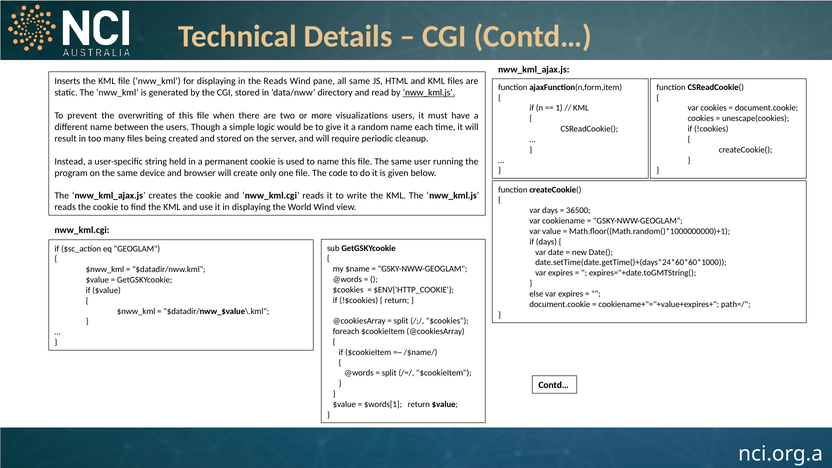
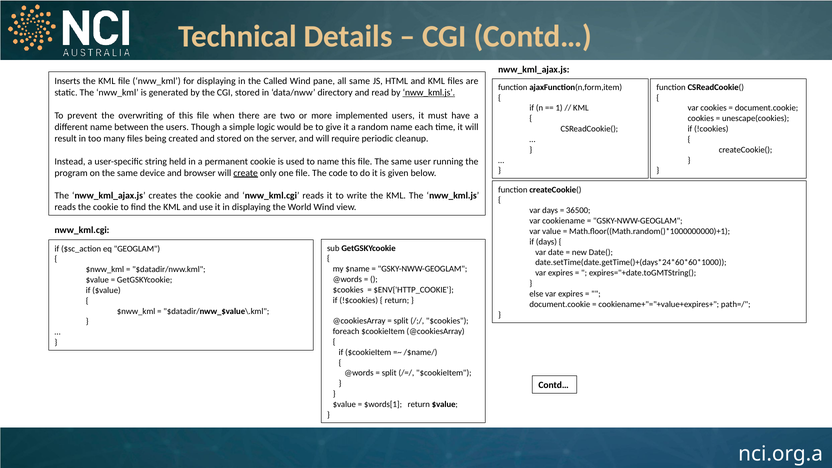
the Reads: Reads -> Called (275, 81)
visualizations: visualizations -> implemented (362, 116)
create underline: none -> present (246, 173)
